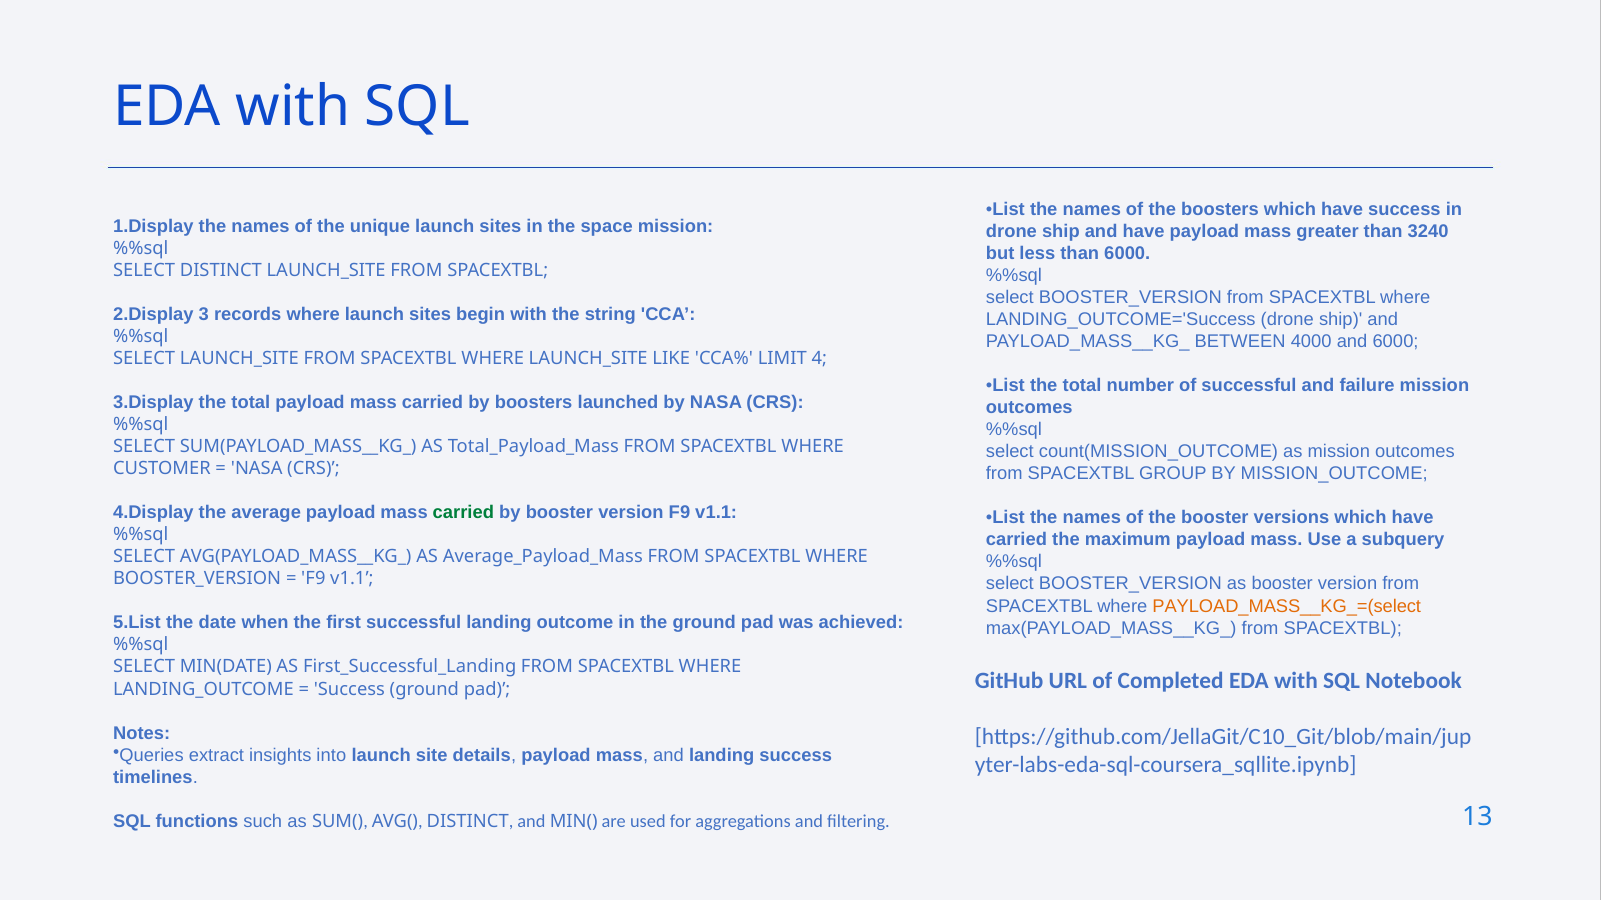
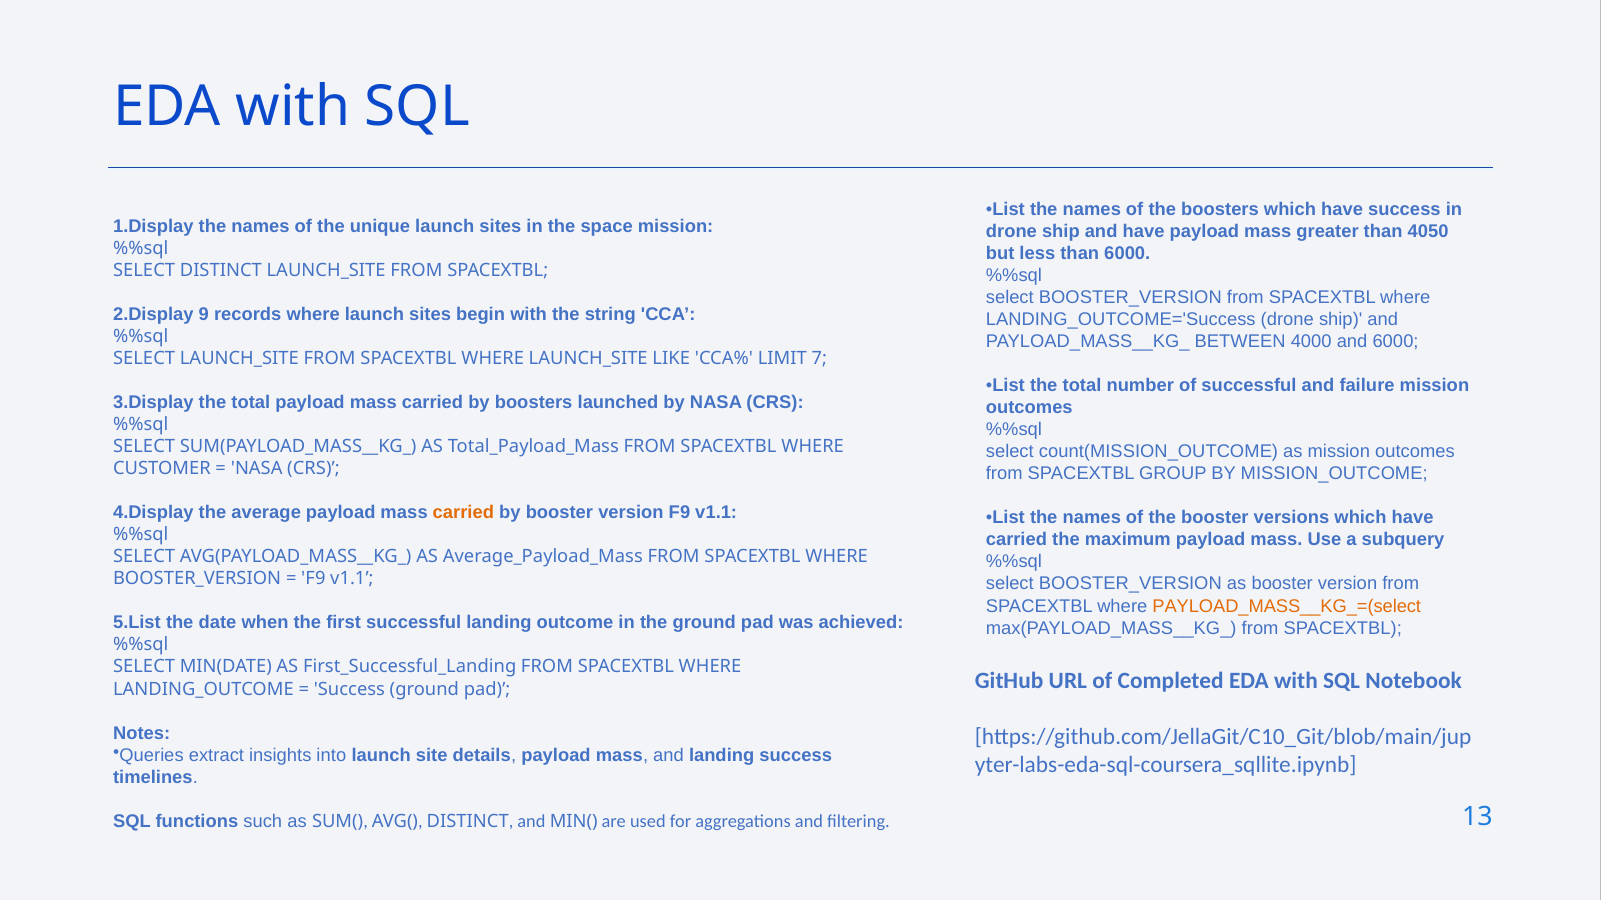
3240: 3240 -> 4050 (1428, 232)
3: 3 -> 9 (204, 315)
4: 4 -> 7 (819, 359)
carried colour: green -> orange (463, 513)
